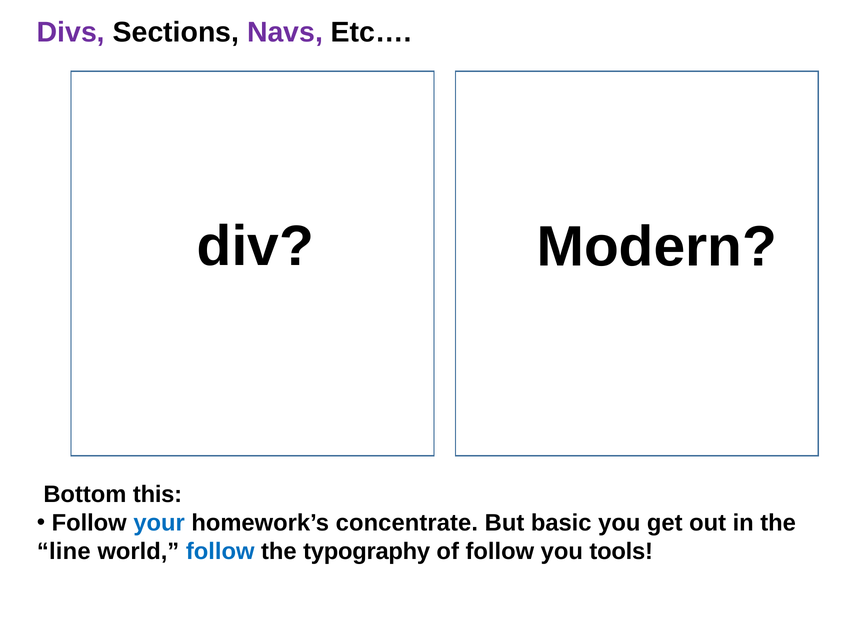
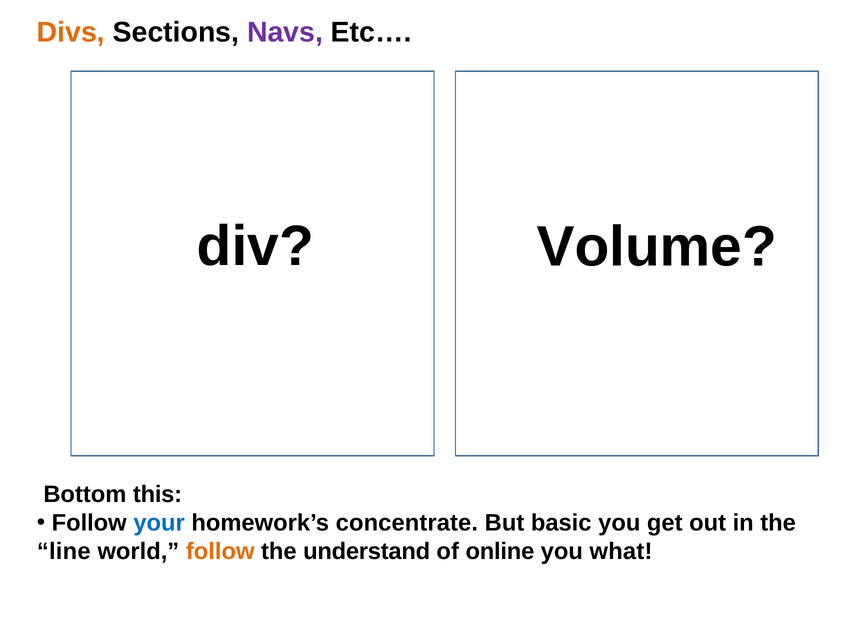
Divs colour: purple -> orange (71, 32)
Modern: Modern -> Volume (657, 247)
follow colour: blue -> orange (220, 551)
typography: typography -> understand (367, 551)
of follow: follow -> online (500, 551)
tools: tools -> what (621, 551)
